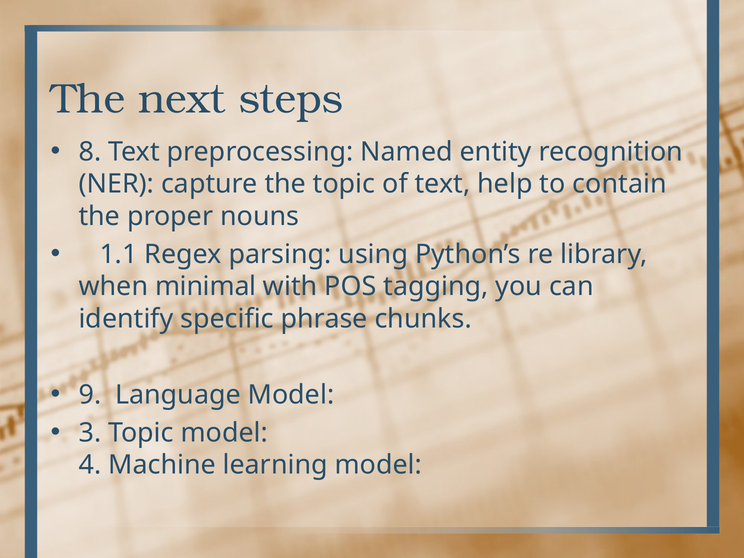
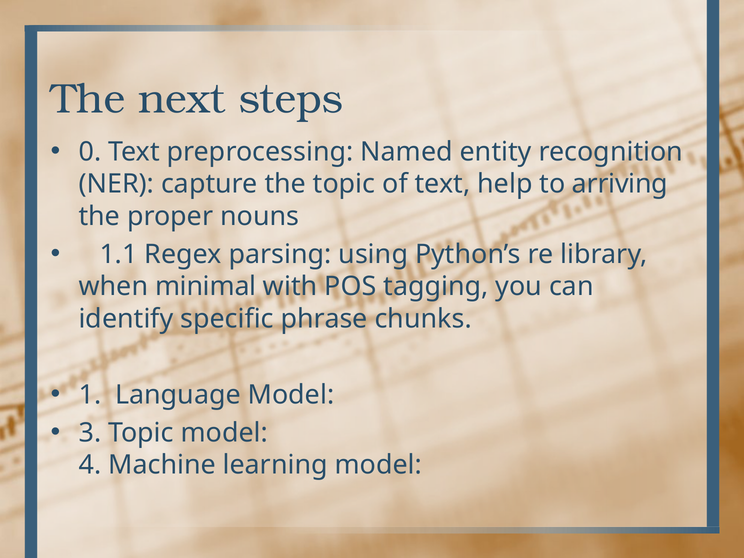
8: 8 -> 0 (90, 152)
contain: contain -> arriving (620, 184)
9: 9 -> 1 (90, 395)
